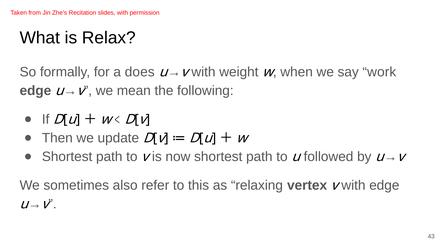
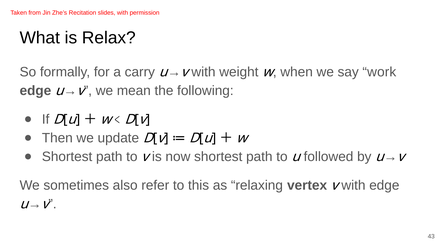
does: does -> carry (140, 72)
